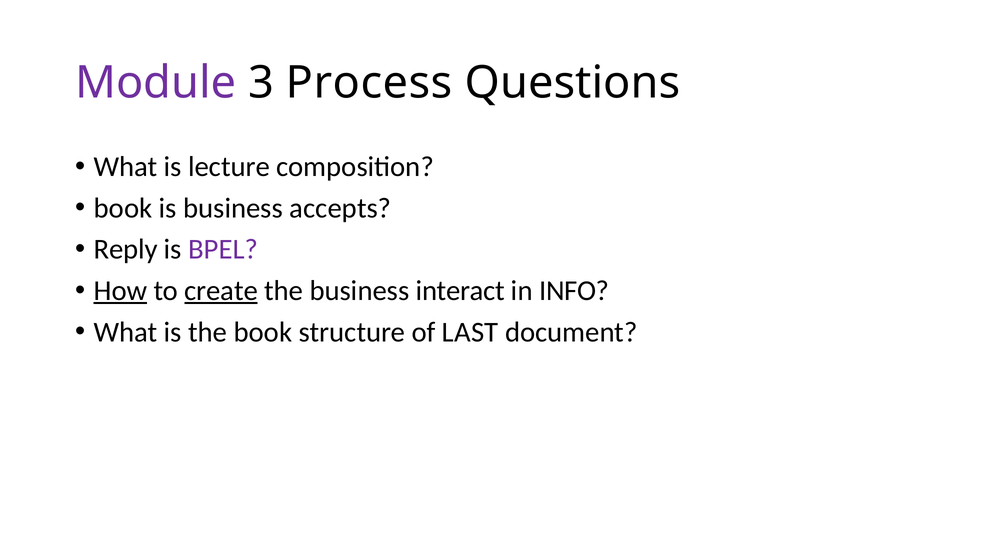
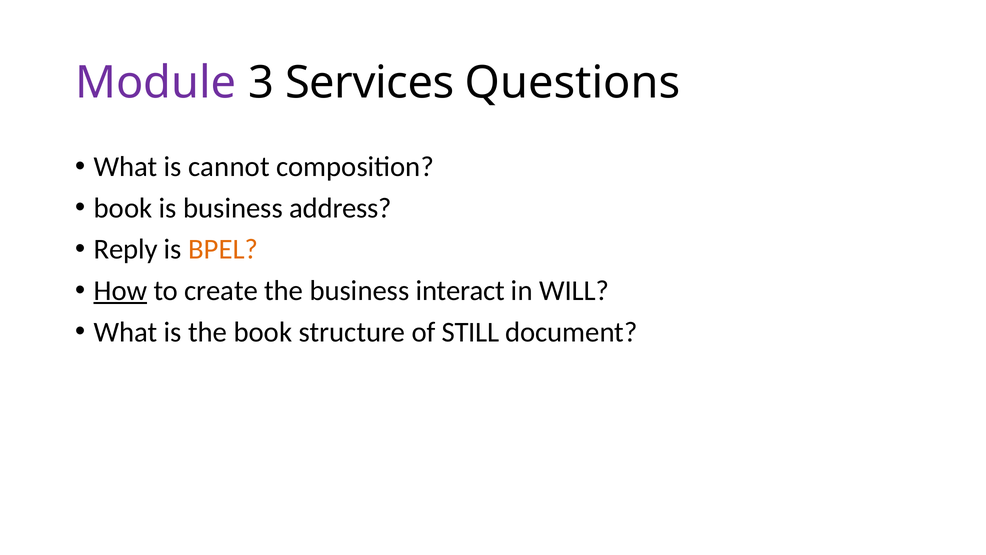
Process: Process -> Services (370, 83)
lecture: lecture -> cannot (229, 167)
accepts: accepts -> address (341, 208)
BPEL colour: purple -> orange (223, 249)
create underline: present -> none (221, 290)
INFO: INFO -> WILL (574, 290)
LAST: LAST -> STILL (470, 332)
